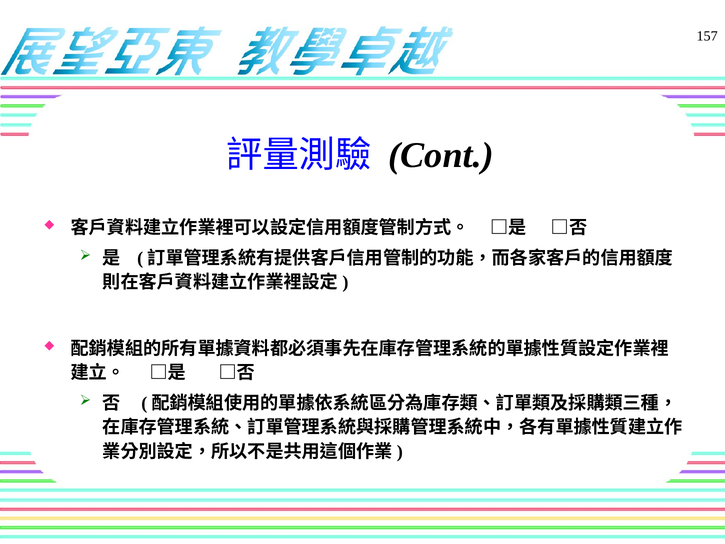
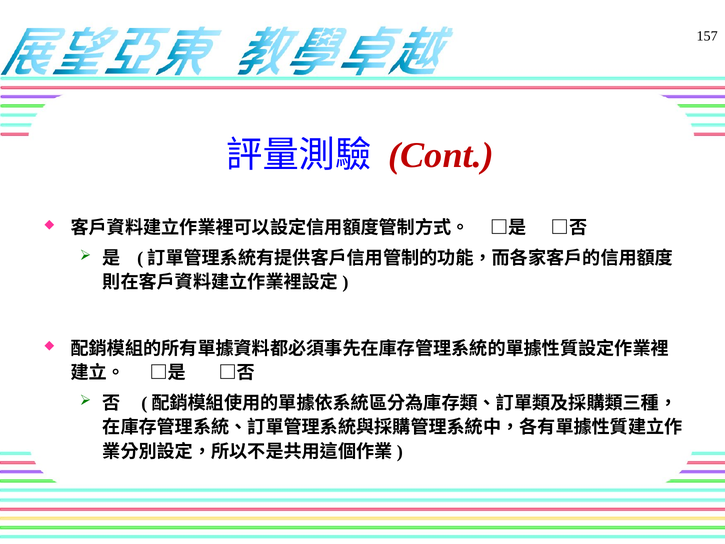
Cont colour: black -> red (441, 155)
